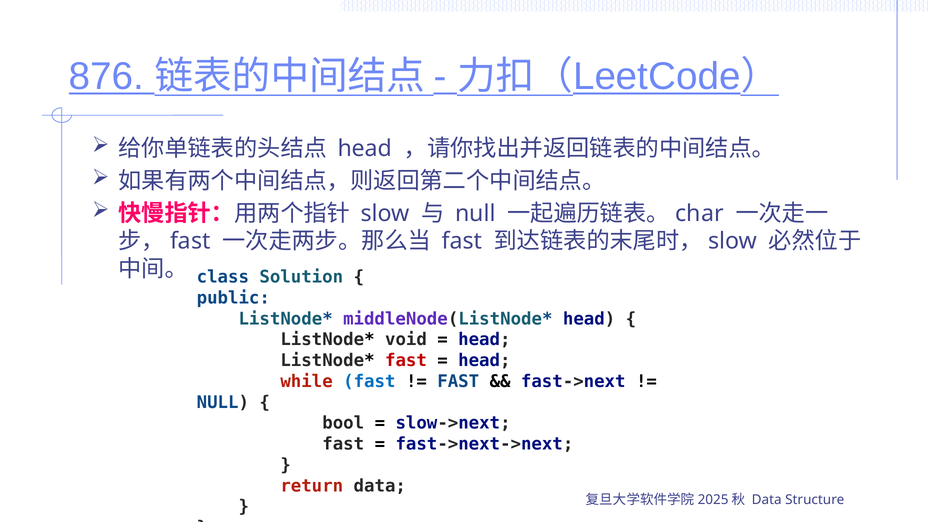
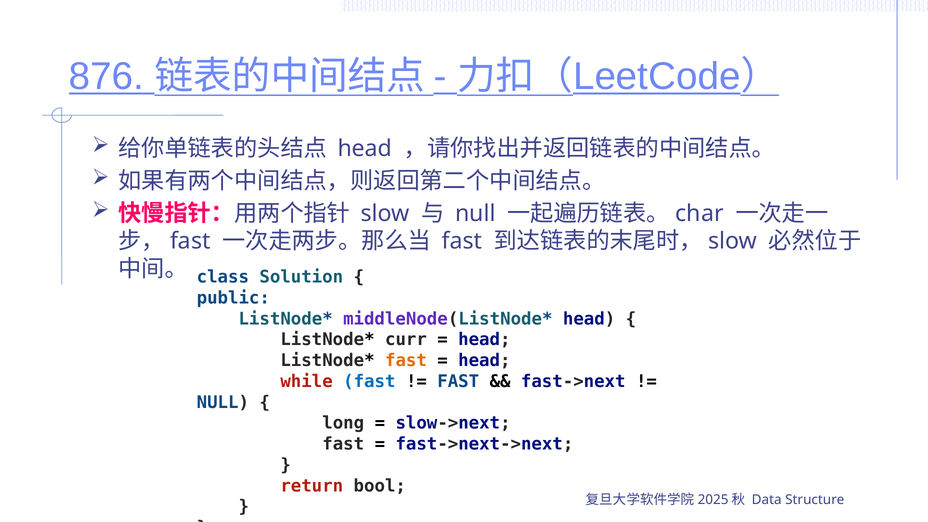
void: void -> curr (406, 340)
fast colour: red -> orange (406, 361)
bool: bool -> long (343, 423)
return data: data -> bool (380, 486)
